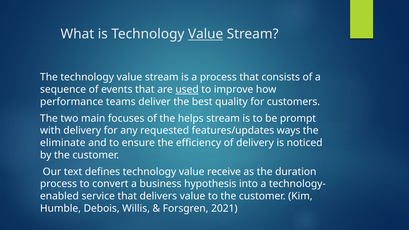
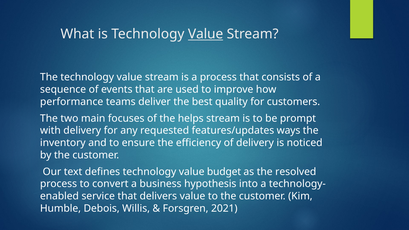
used underline: present -> none (187, 90)
eliminate: eliminate -> inventory (63, 143)
receive: receive -> budget (224, 172)
duration: duration -> resolved (296, 172)
